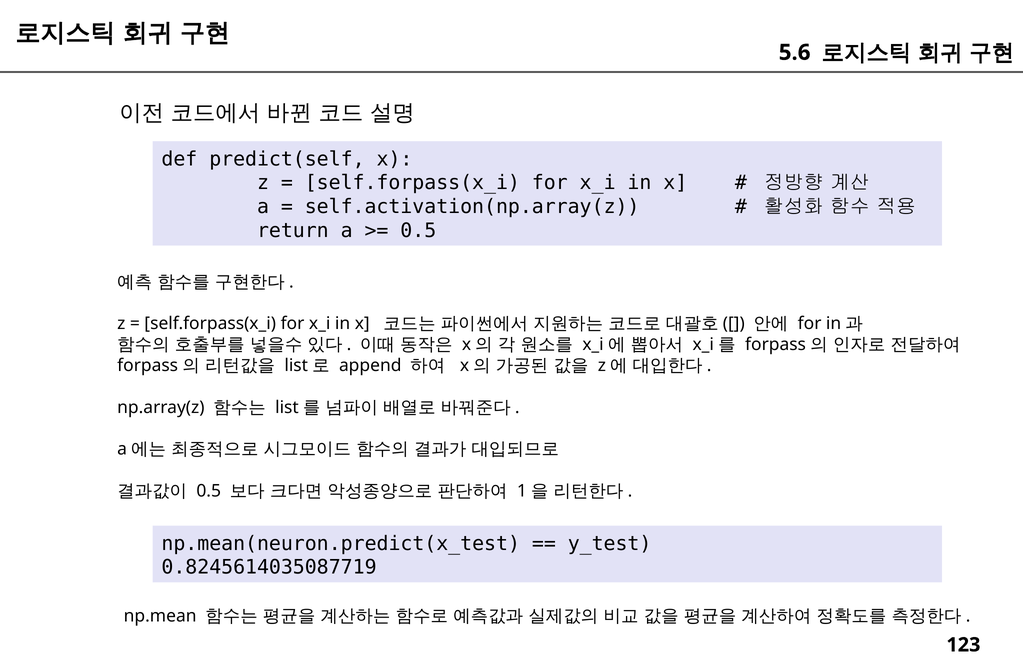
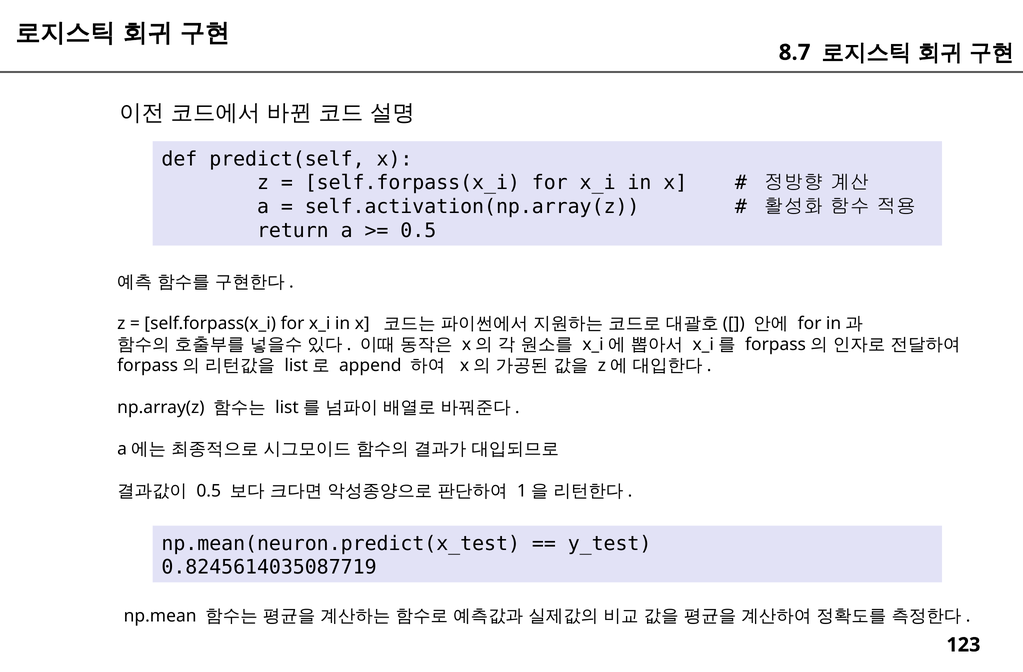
5.6: 5.6 -> 8.7 (795, 52)
